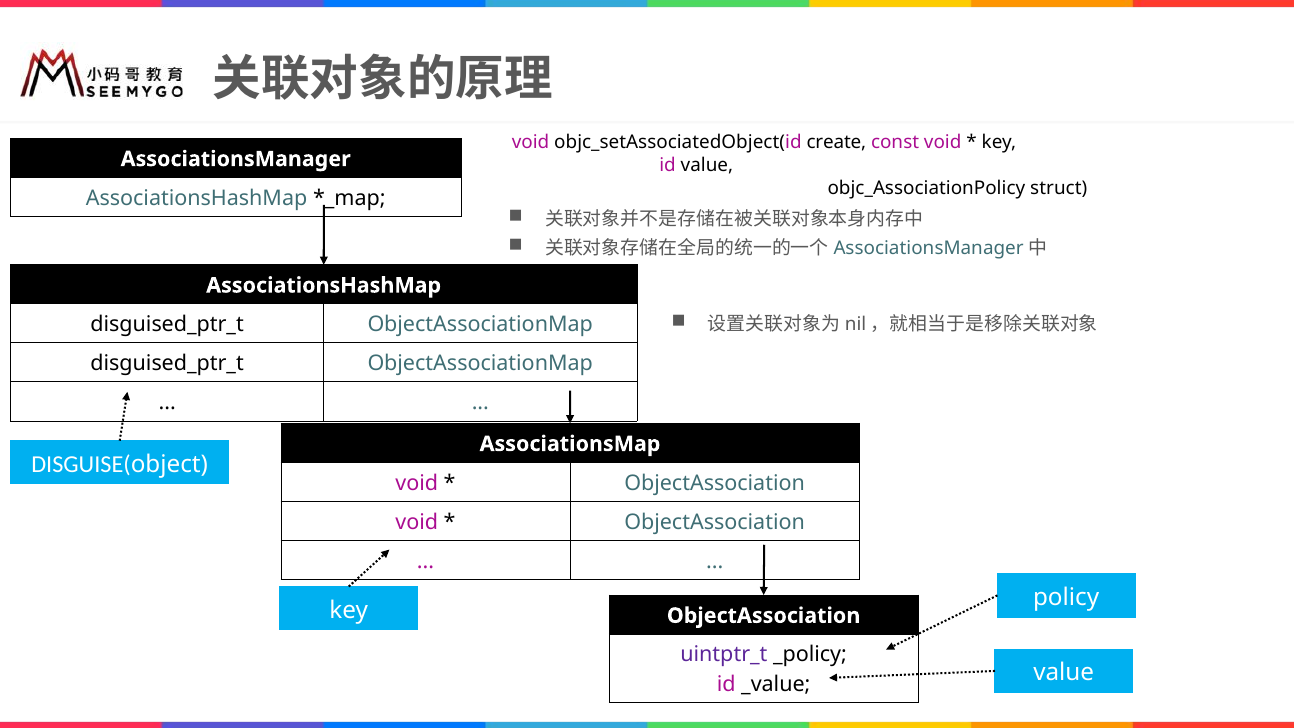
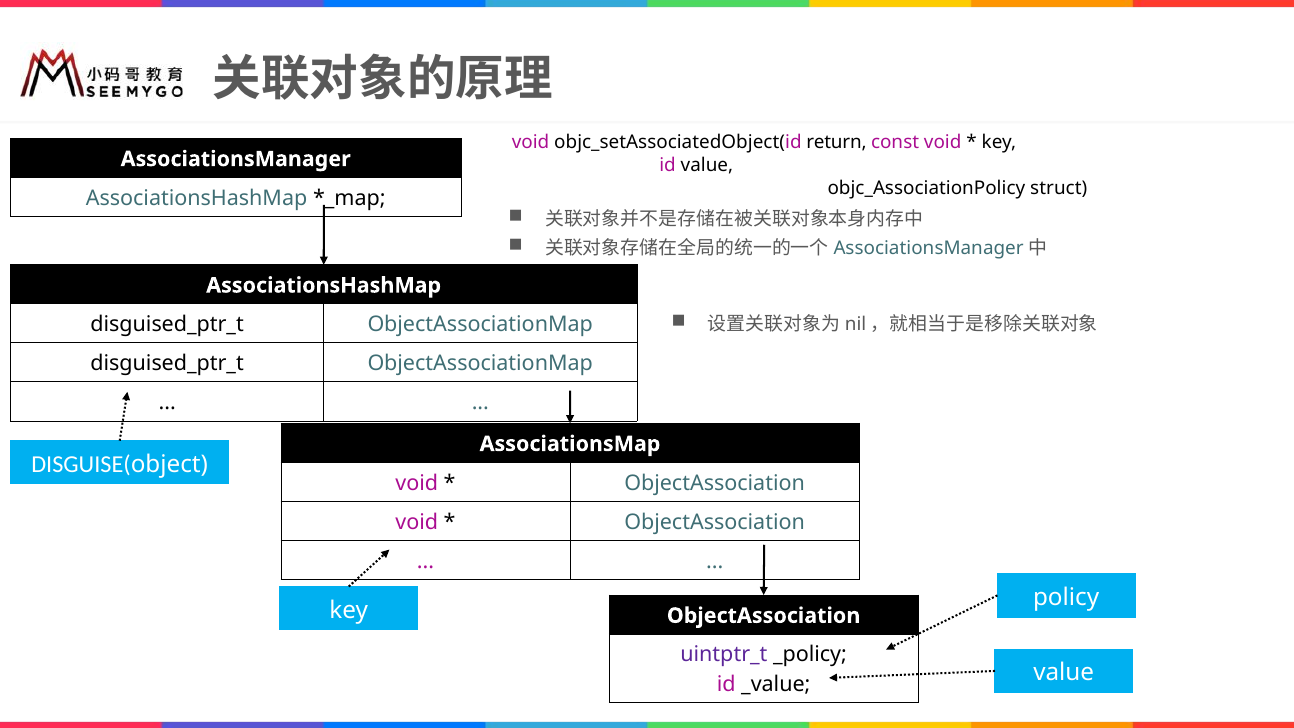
create: create -> return (836, 143)
